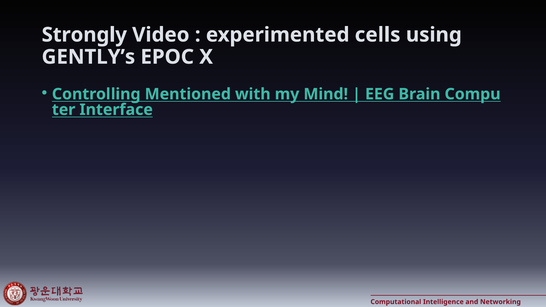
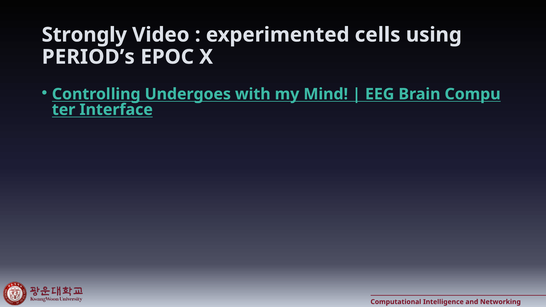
GENTLY’s: GENTLY’s -> PERIOD’s (88, 57)
Mentioned: Mentioned -> Undergoes (188, 94)
